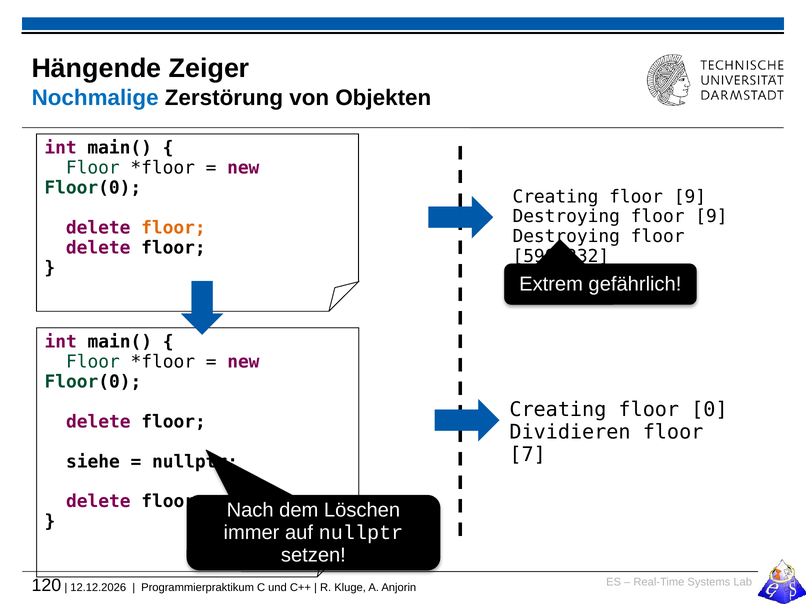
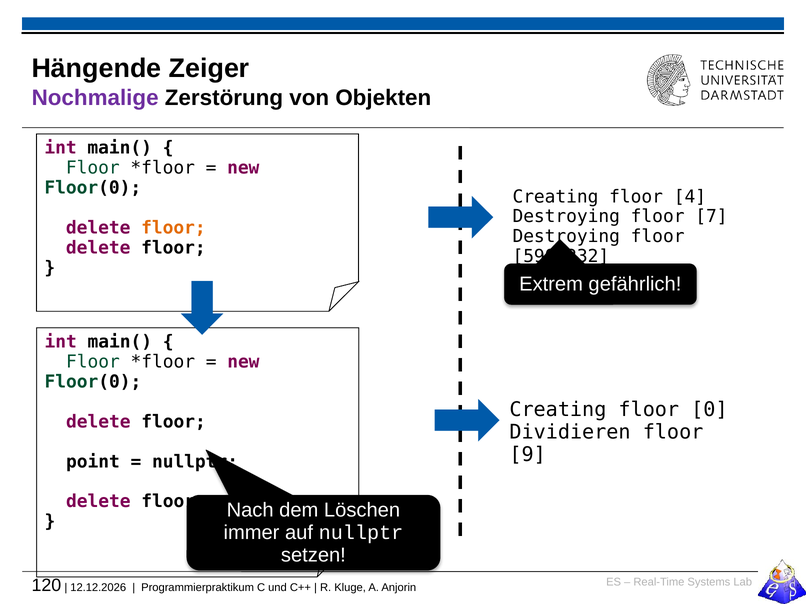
Nochmalige colour: blue -> purple (95, 98)
Creating floor 9: 9 -> 4 (690, 197)
Destroying floor 9: 9 -> 7 (711, 217)
7: 7 -> 9 (528, 455)
siehe: siehe -> point (93, 462)
